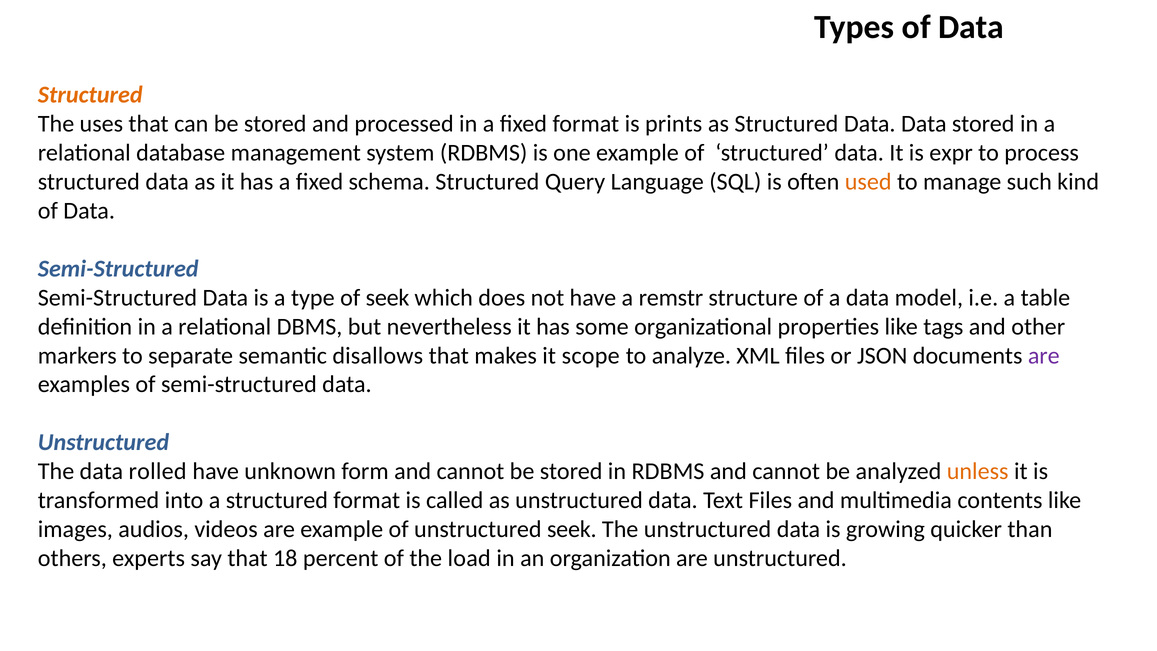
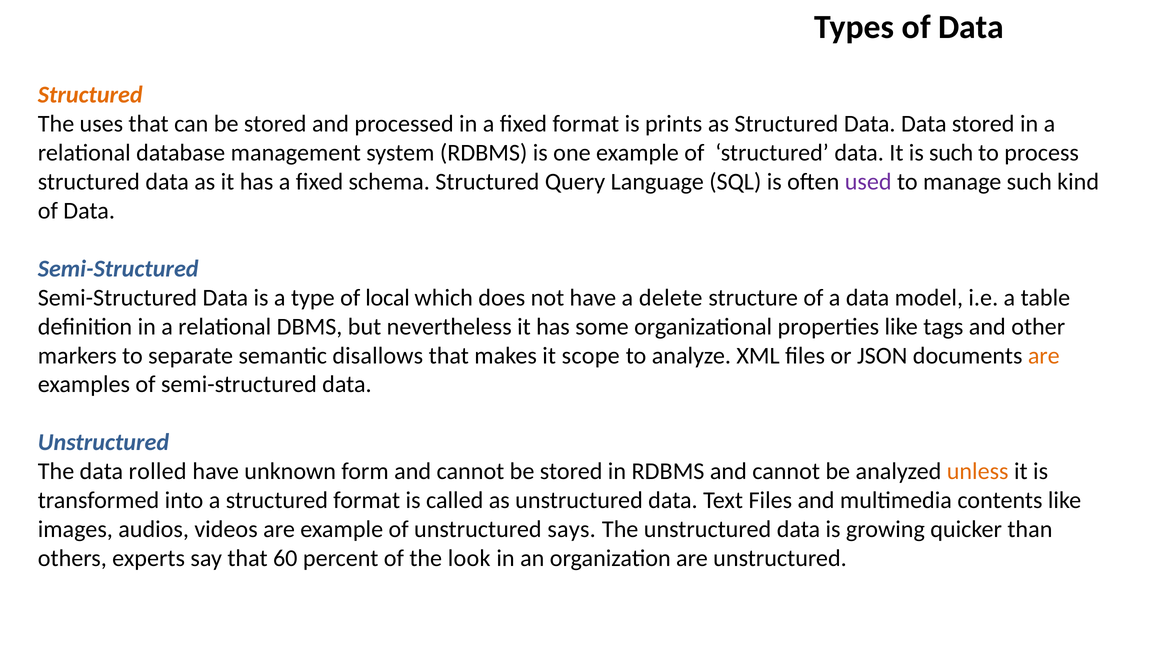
is expr: expr -> such (951, 153)
used colour: orange -> purple (868, 182)
of seek: seek -> local (388, 298)
remstr: remstr -> delete (671, 298)
are colour: purple -> orange (1044, 355)
unstructured seek: seek -> says (572, 529)
18: 18 -> 60 (285, 558)
load: load -> look (469, 558)
